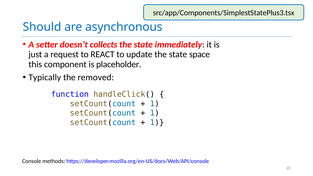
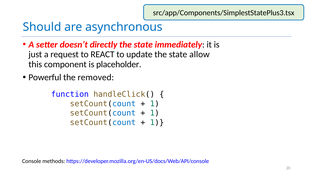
collects: collects -> directly (104, 45)
space: space -> allow (199, 54)
Typically: Typically -> Powerful (45, 77)
